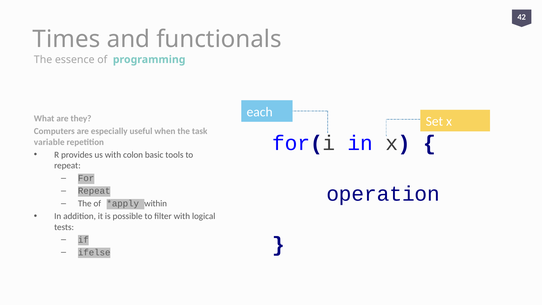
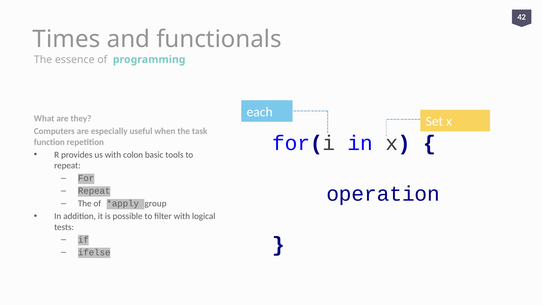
variable: variable -> function (49, 142)
within: within -> group (156, 203)
